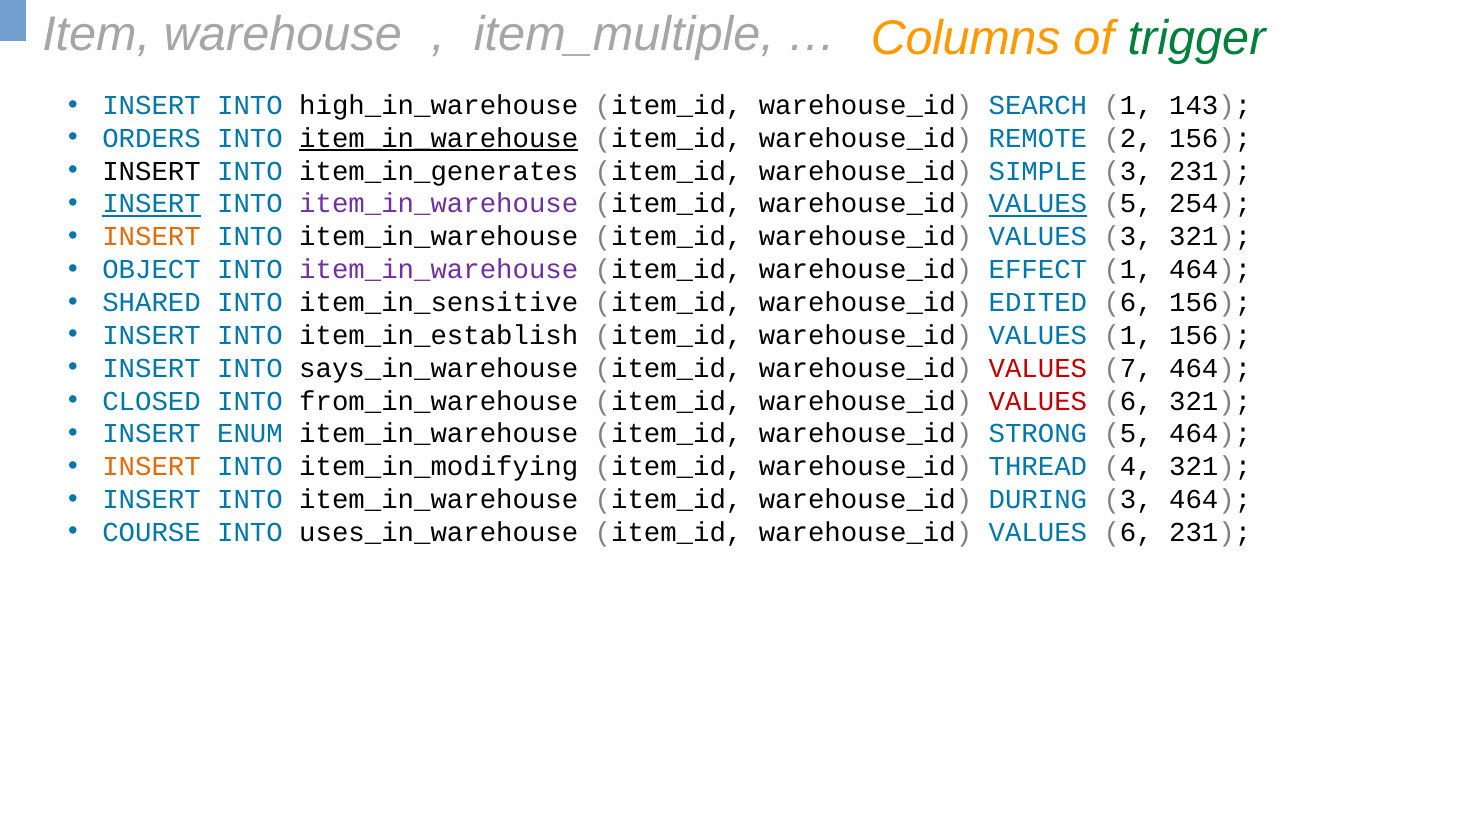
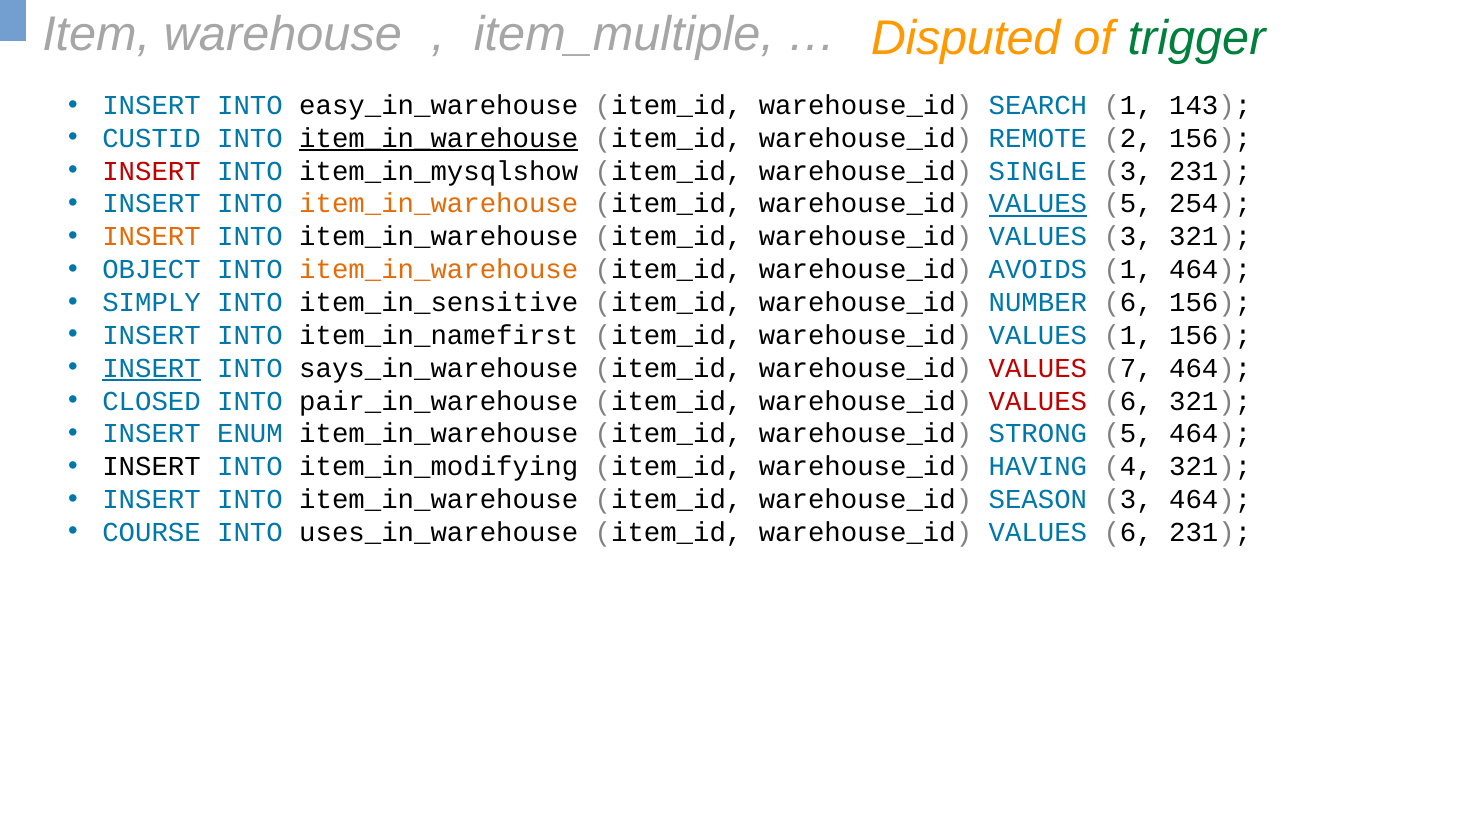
Columns: Columns -> Disputed (966, 38)
high_in_warehouse: high_in_warehouse -> easy_in_warehouse (439, 105)
ORDERS: ORDERS -> CUSTID (152, 138)
INSERT colour: black -> red (152, 171)
item_in_generates: item_in_generates -> item_in_mysqlshow (439, 171)
SIMPLE: SIMPLE -> SINGLE (1038, 171)
INSERT underline: present -> none (152, 204)
item_in_warehouse colour: purple -> orange (439, 204)
item_in_warehouse colour: purple -> orange (439, 270)
EFFECT: EFFECT -> AVOIDS (1038, 270)
SHARED: SHARED -> SIMPLY (152, 302)
EDITED: EDITED -> NUMBER (1038, 302)
item_in_establish: item_in_establish -> item_in_namefirst (439, 335)
INSERT underline: none -> present (152, 368)
from_in_warehouse: from_in_warehouse -> pair_in_warehouse (439, 401)
INSERT colour: orange -> black (152, 466)
THREAD: THREAD -> HAVING (1038, 466)
DURING: DURING -> SEASON (1038, 499)
